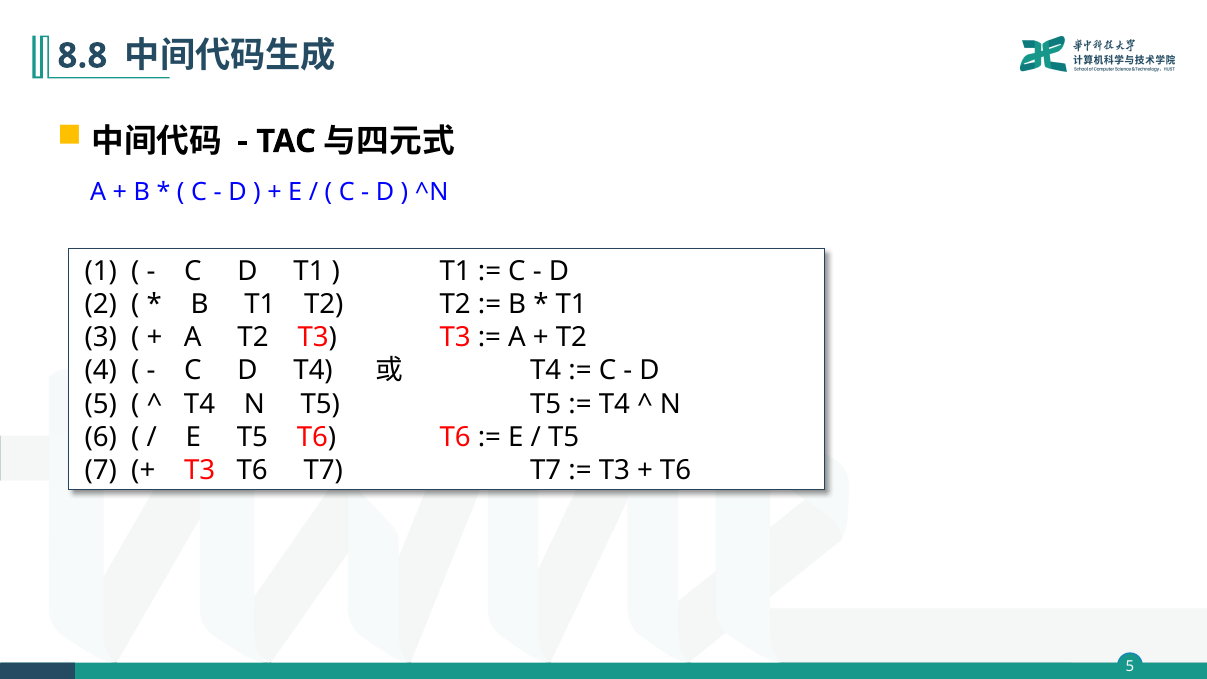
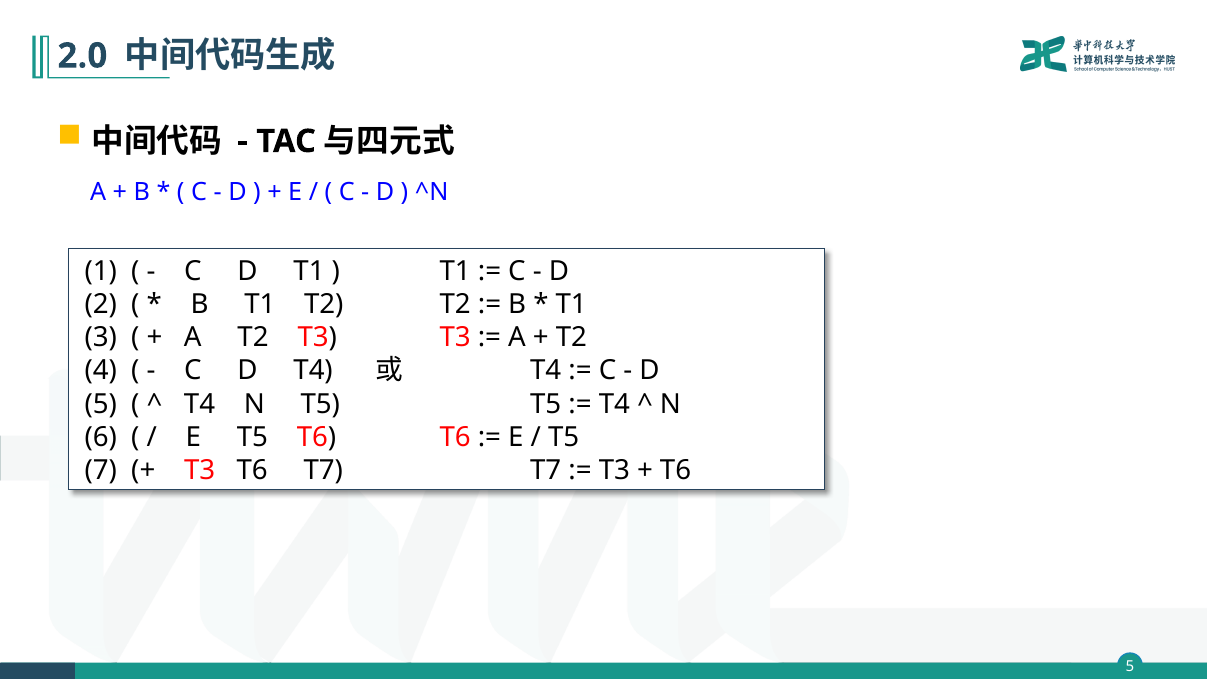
8.8: 8.8 -> 2.0 (82, 56)
